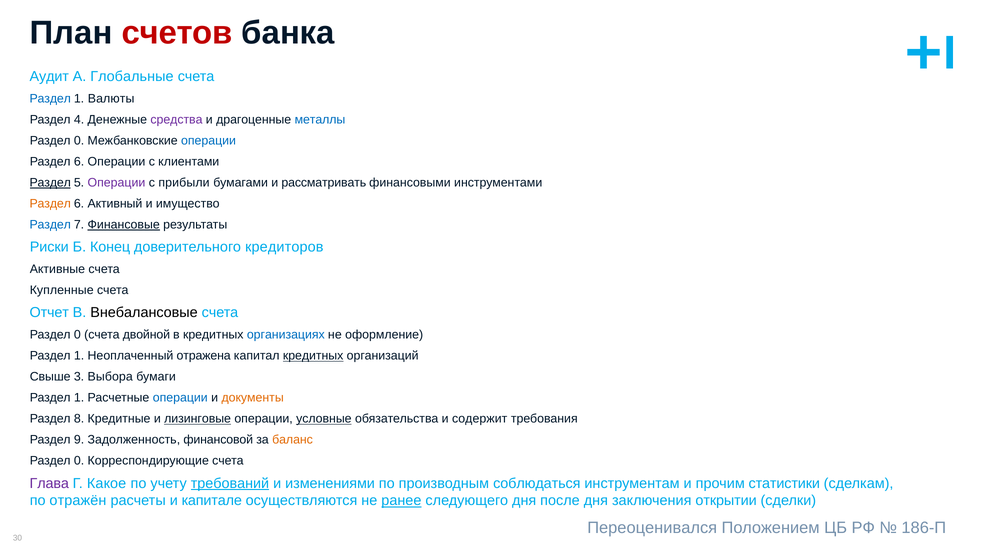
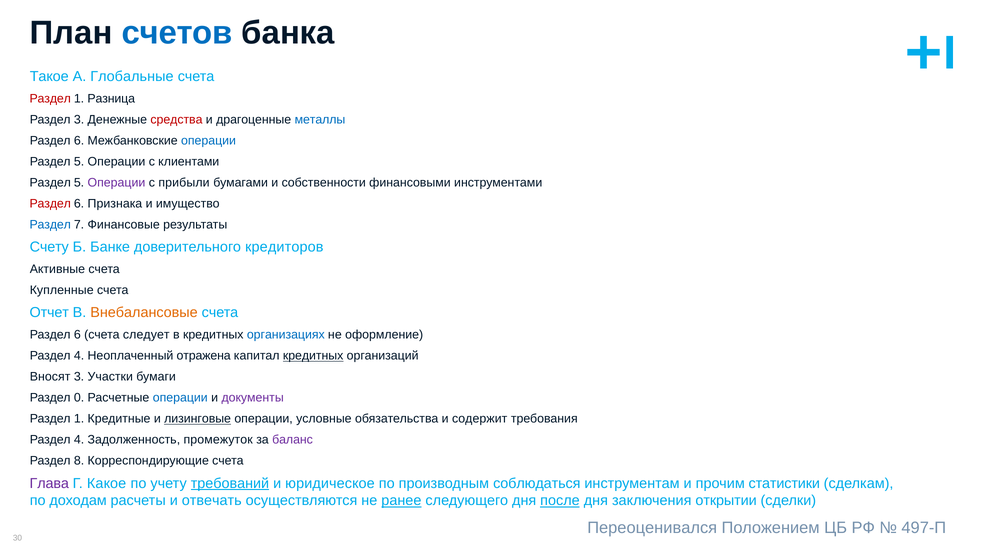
счетов colour: red -> blue (177, 33)
Аудит: Аудит -> Такое (49, 77)
Раздел colour: blue -> red (50, 99)
Валюты: Валюты -> Разница (111, 99)
Раздел 4: 4 -> 3 (79, 120)
средства colour: purple -> red (176, 120)
0: 0 -> 6 (79, 141)
6: 6 -> 5 (79, 162)
Раздел underline: present -> none (50, 183)
рассматривать: рассматривать -> собственности (324, 183)
Раздел colour: orange -> red (50, 204)
Активный: Активный -> Признака (115, 204)
Финансовые underline: present -> none (124, 225)
Риски: Риски -> Счету (49, 247)
Конец: Конец -> Банке (110, 247)
Внебалансовые colour: black -> orange (144, 313)
0: 0 -> 6 (77, 335)
двойной: двойной -> следует (146, 335)
1: 1 -> 4 (79, 356)
Свыше: Свыше -> Вносят (50, 377)
Выбора: Выбора -> Участки (110, 377)
1: 1 -> 0 (79, 398)
документы colour: orange -> purple (253, 398)
8: 8 -> 1 (79, 419)
условные underline: present -> none (324, 419)
9: 9 -> 4 (79, 440)
финансовой: финансовой -> промежуток (218, 440)
баланс colour: orange -> purple (293, 440)
0: 0 -> 8 (79, 461)
изменениями: изменениями -> юридическое (330, 483)
отражён: отражён -> доходам (78, 500)
капитале: капитале -> отвечать (212, 500)
после underline: none -> present (560, 500)
186-П: 186-П -> 497-П (924, 527)
